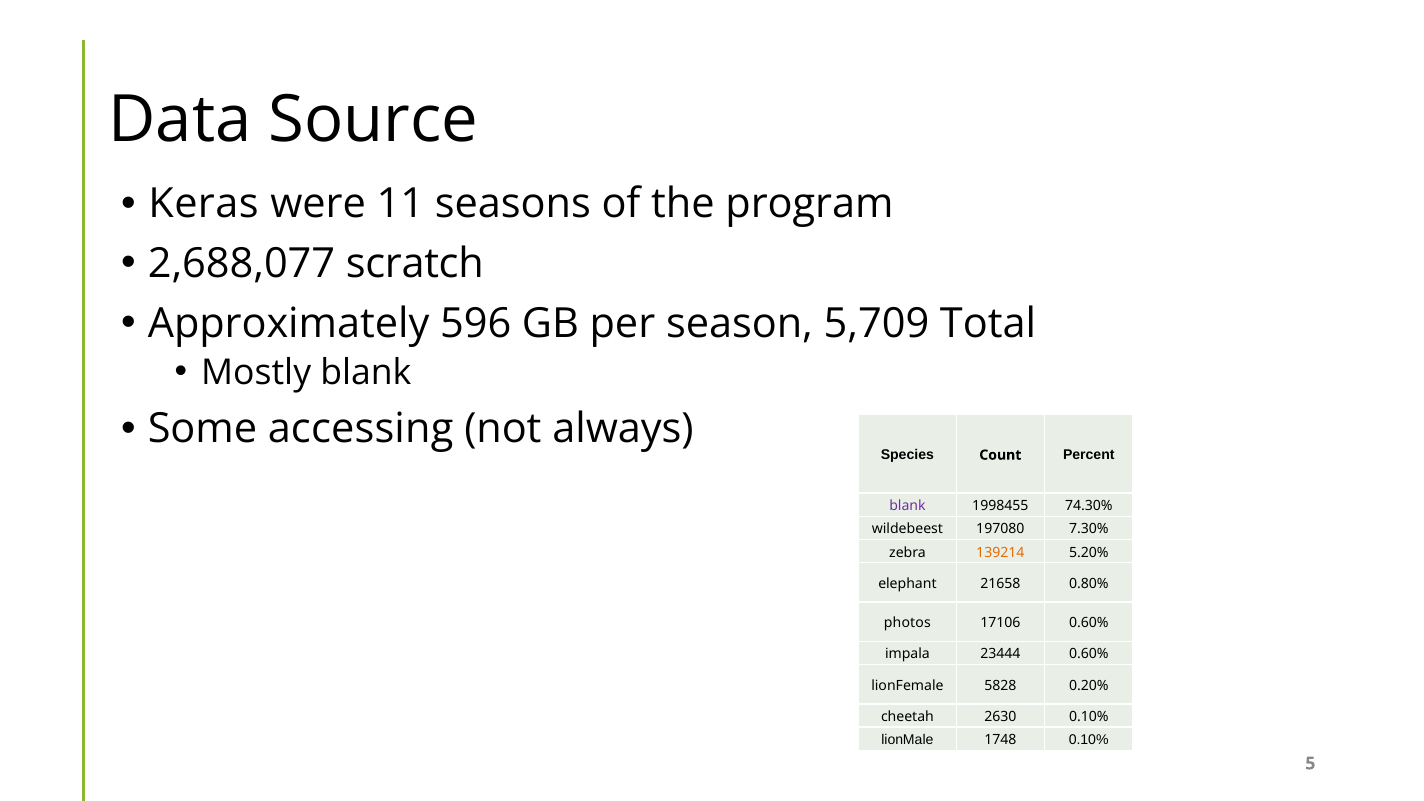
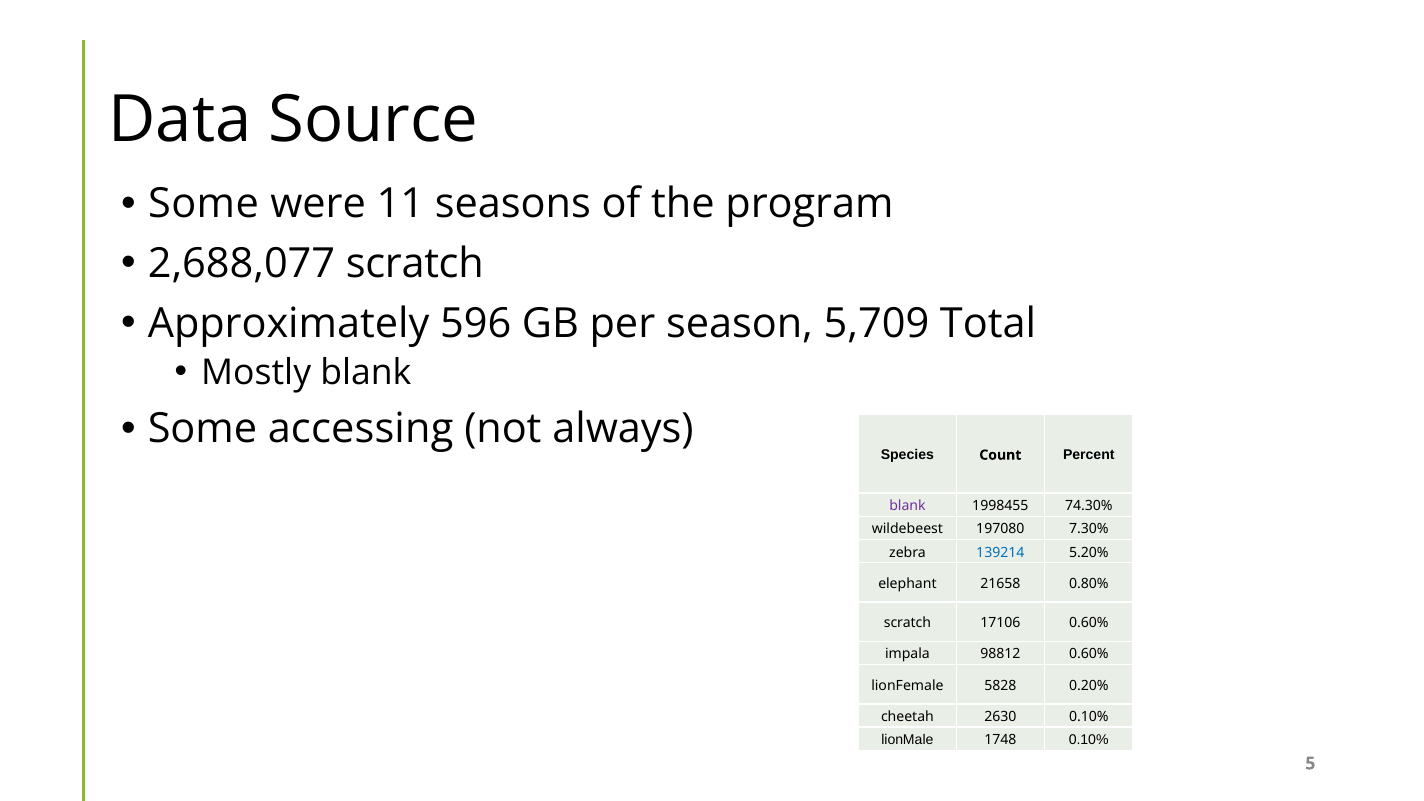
Keras: Keras -> Some (204, 204)
139214 colour: orange -> blue (1000, 552)
photos: photos -> scratch (907, 623)
23444: 23444 -> 98812 (1000, 654)
